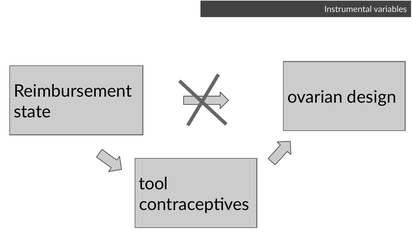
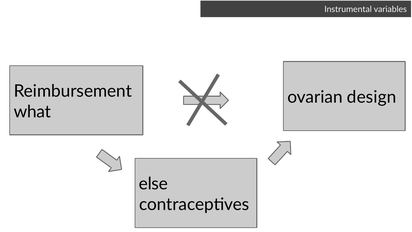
state: state -> what (32, 112)
tool: tool -> else (153, 184)
